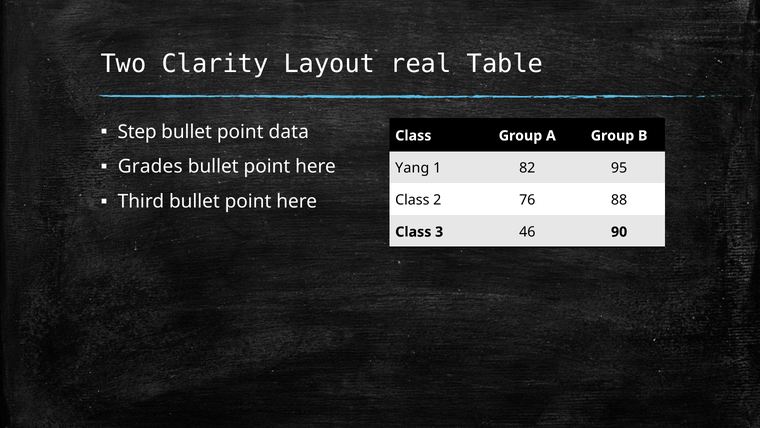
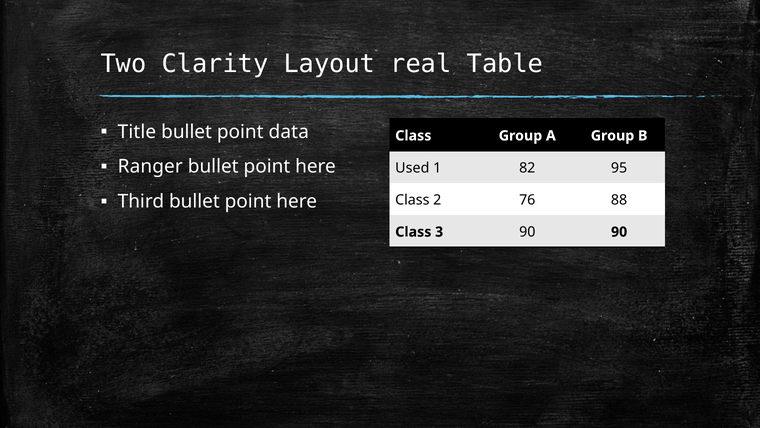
Step: Step -> Title (137, 132)
Grades: Grades -> Ranger (150, 167)
Yang: Yang -> Used (412, 168)
3 46: 46 -> 90 (527, 232)
